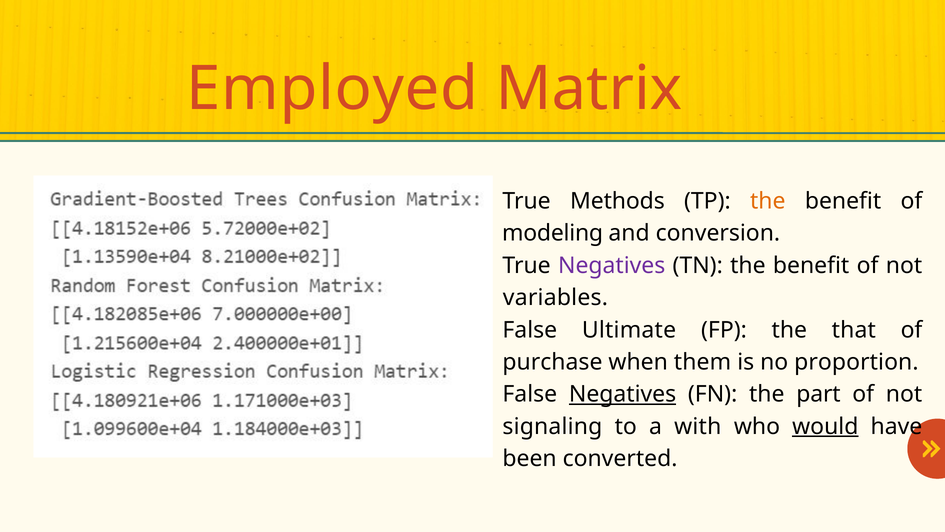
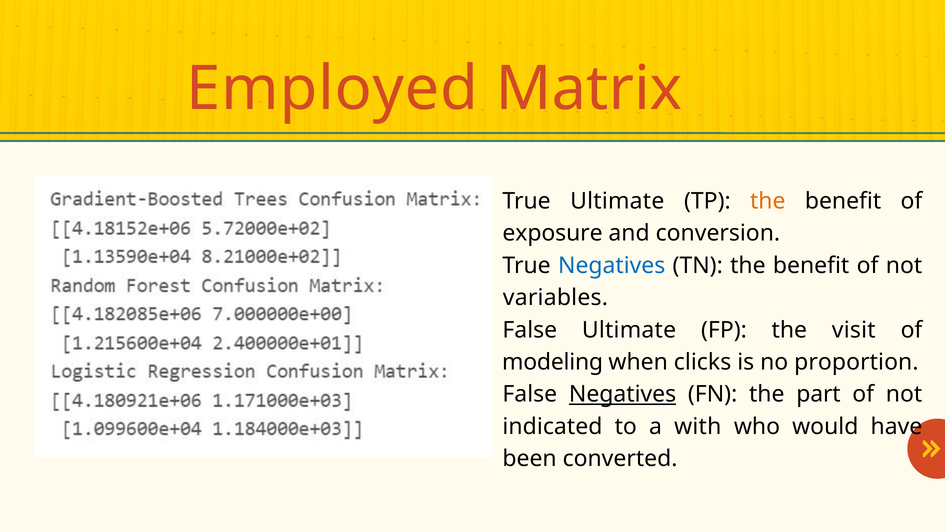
True Methods: Methods -> Ultimate (617, 201)
modeling: modeling -> exposure (553, 233)
Negatives colour: purple -> blue (612, 265)
that: that -> visit (854, 330)
purchase: purchase -> modeling (553, 362)
them: them -> clicks (703, 362)
signaling: signaling -> indicated (552, 426)
would underline: present -> none (825, 426)
